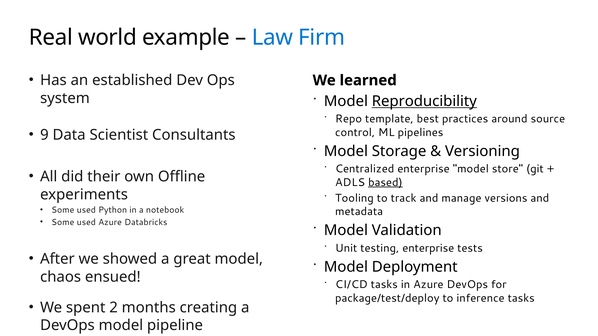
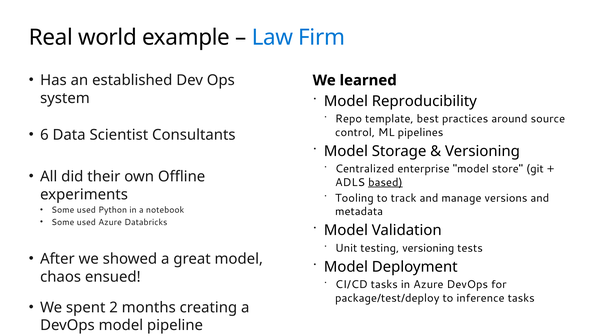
Reproducibility underline: present -> none (424, 101)
9: 9 -> 6 (44, 135)
testing enterprise: enterprise -> versioning (428, 248)
